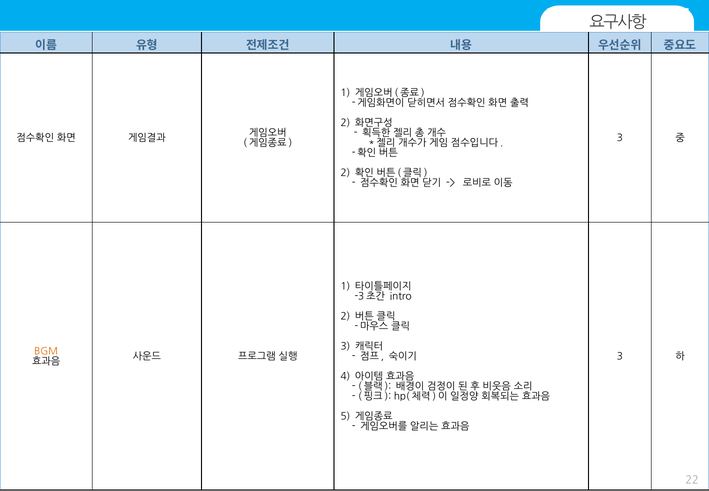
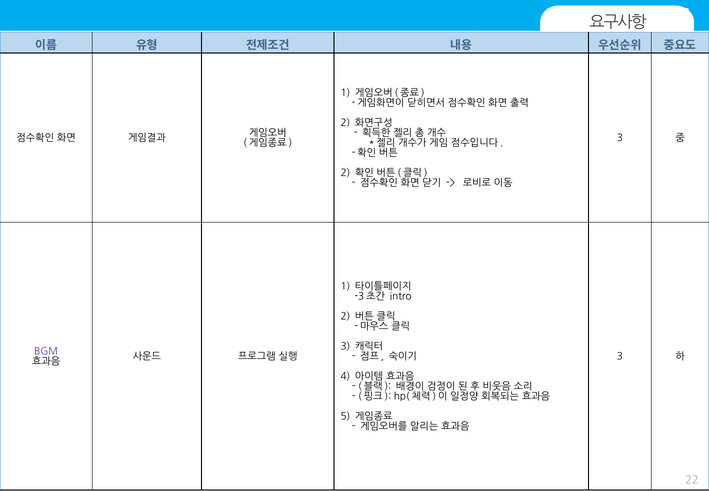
BGM colour: orange -> purple (46, 351)
